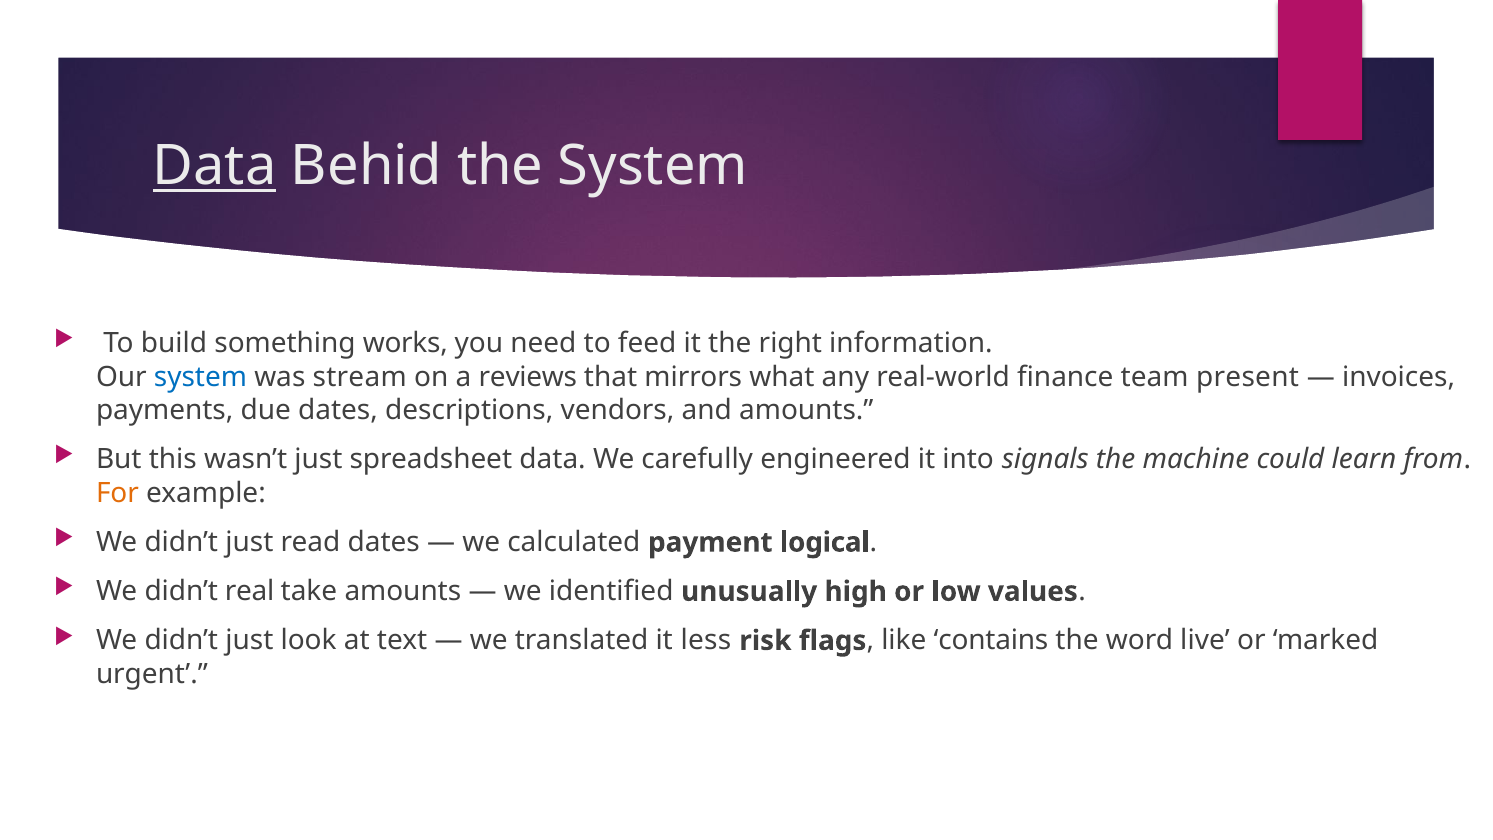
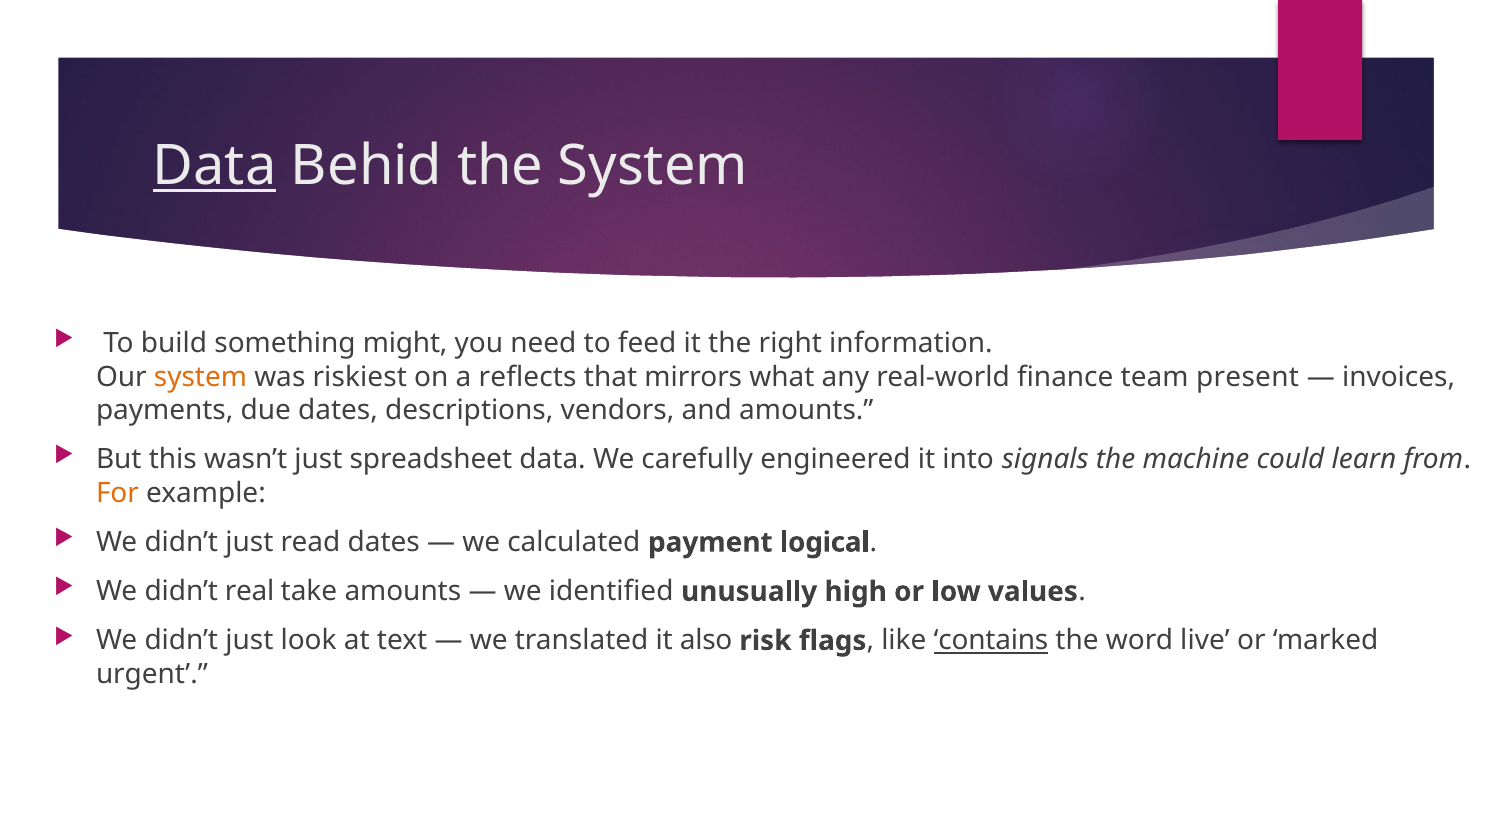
works: works -> might (405, 343)
system colour: blue -> orange (200, 377)
stream: stream -> riskiest (360, 377)
reviews: reviews -> reflects (528, 377)
less: less -> also (706, 641)
contains underline: none -> present (991, 641)
